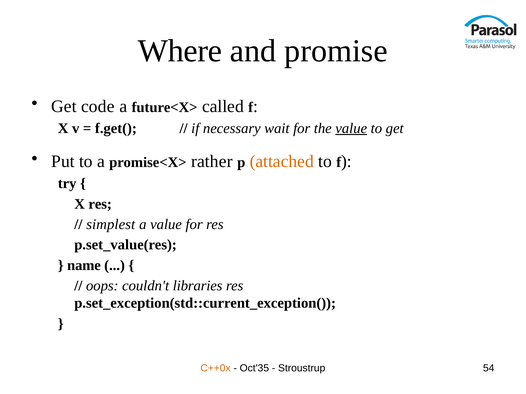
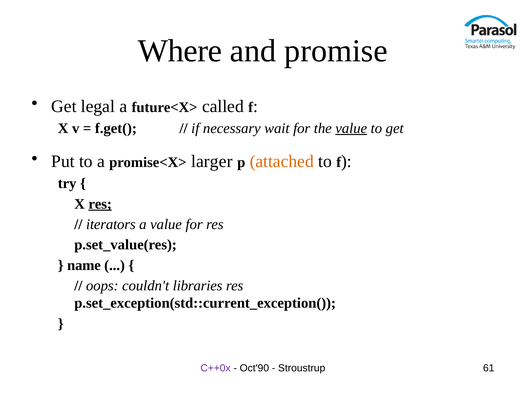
code: code -> legal (98, 106)
rather: rather -> larger (212, 162)
res underline: none -> present (100, 204)
simplest: simplest -> iterators (111, 225)
C++0x colour: orange -> purple (216, 369)
Oct'35: Oct'35 -> Oct'90 (254, 369)
54: 54 -> 61 (489, 369)
